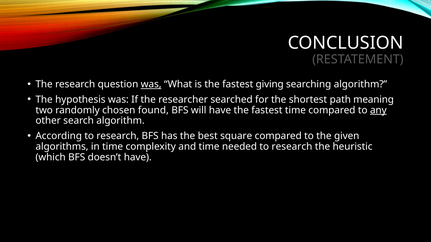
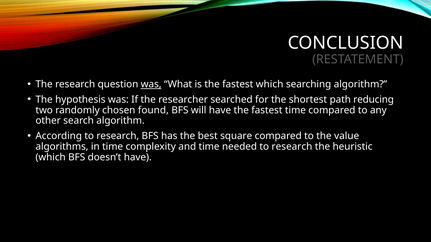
fastest giving: giving -> which (270, 84)
meaning: meaning -> reducing (374, 100)
any underline: present -> none (378, 110)
given: given -> value (347, 136)
